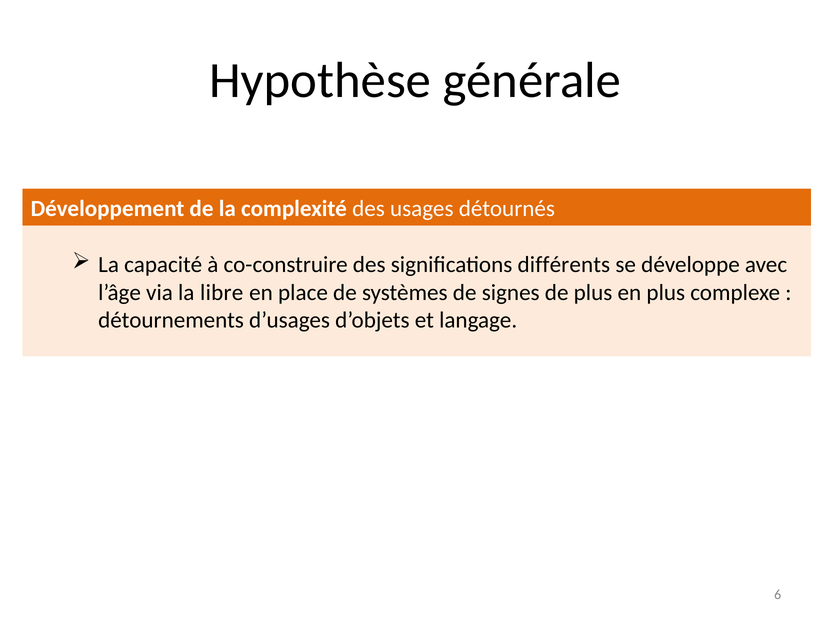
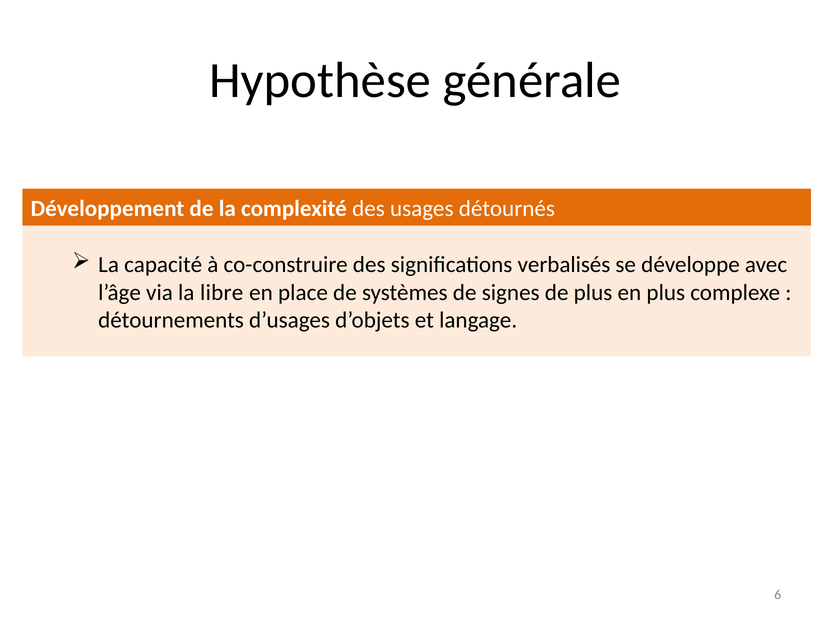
différents: différents -> verbalisés (564, 265)
